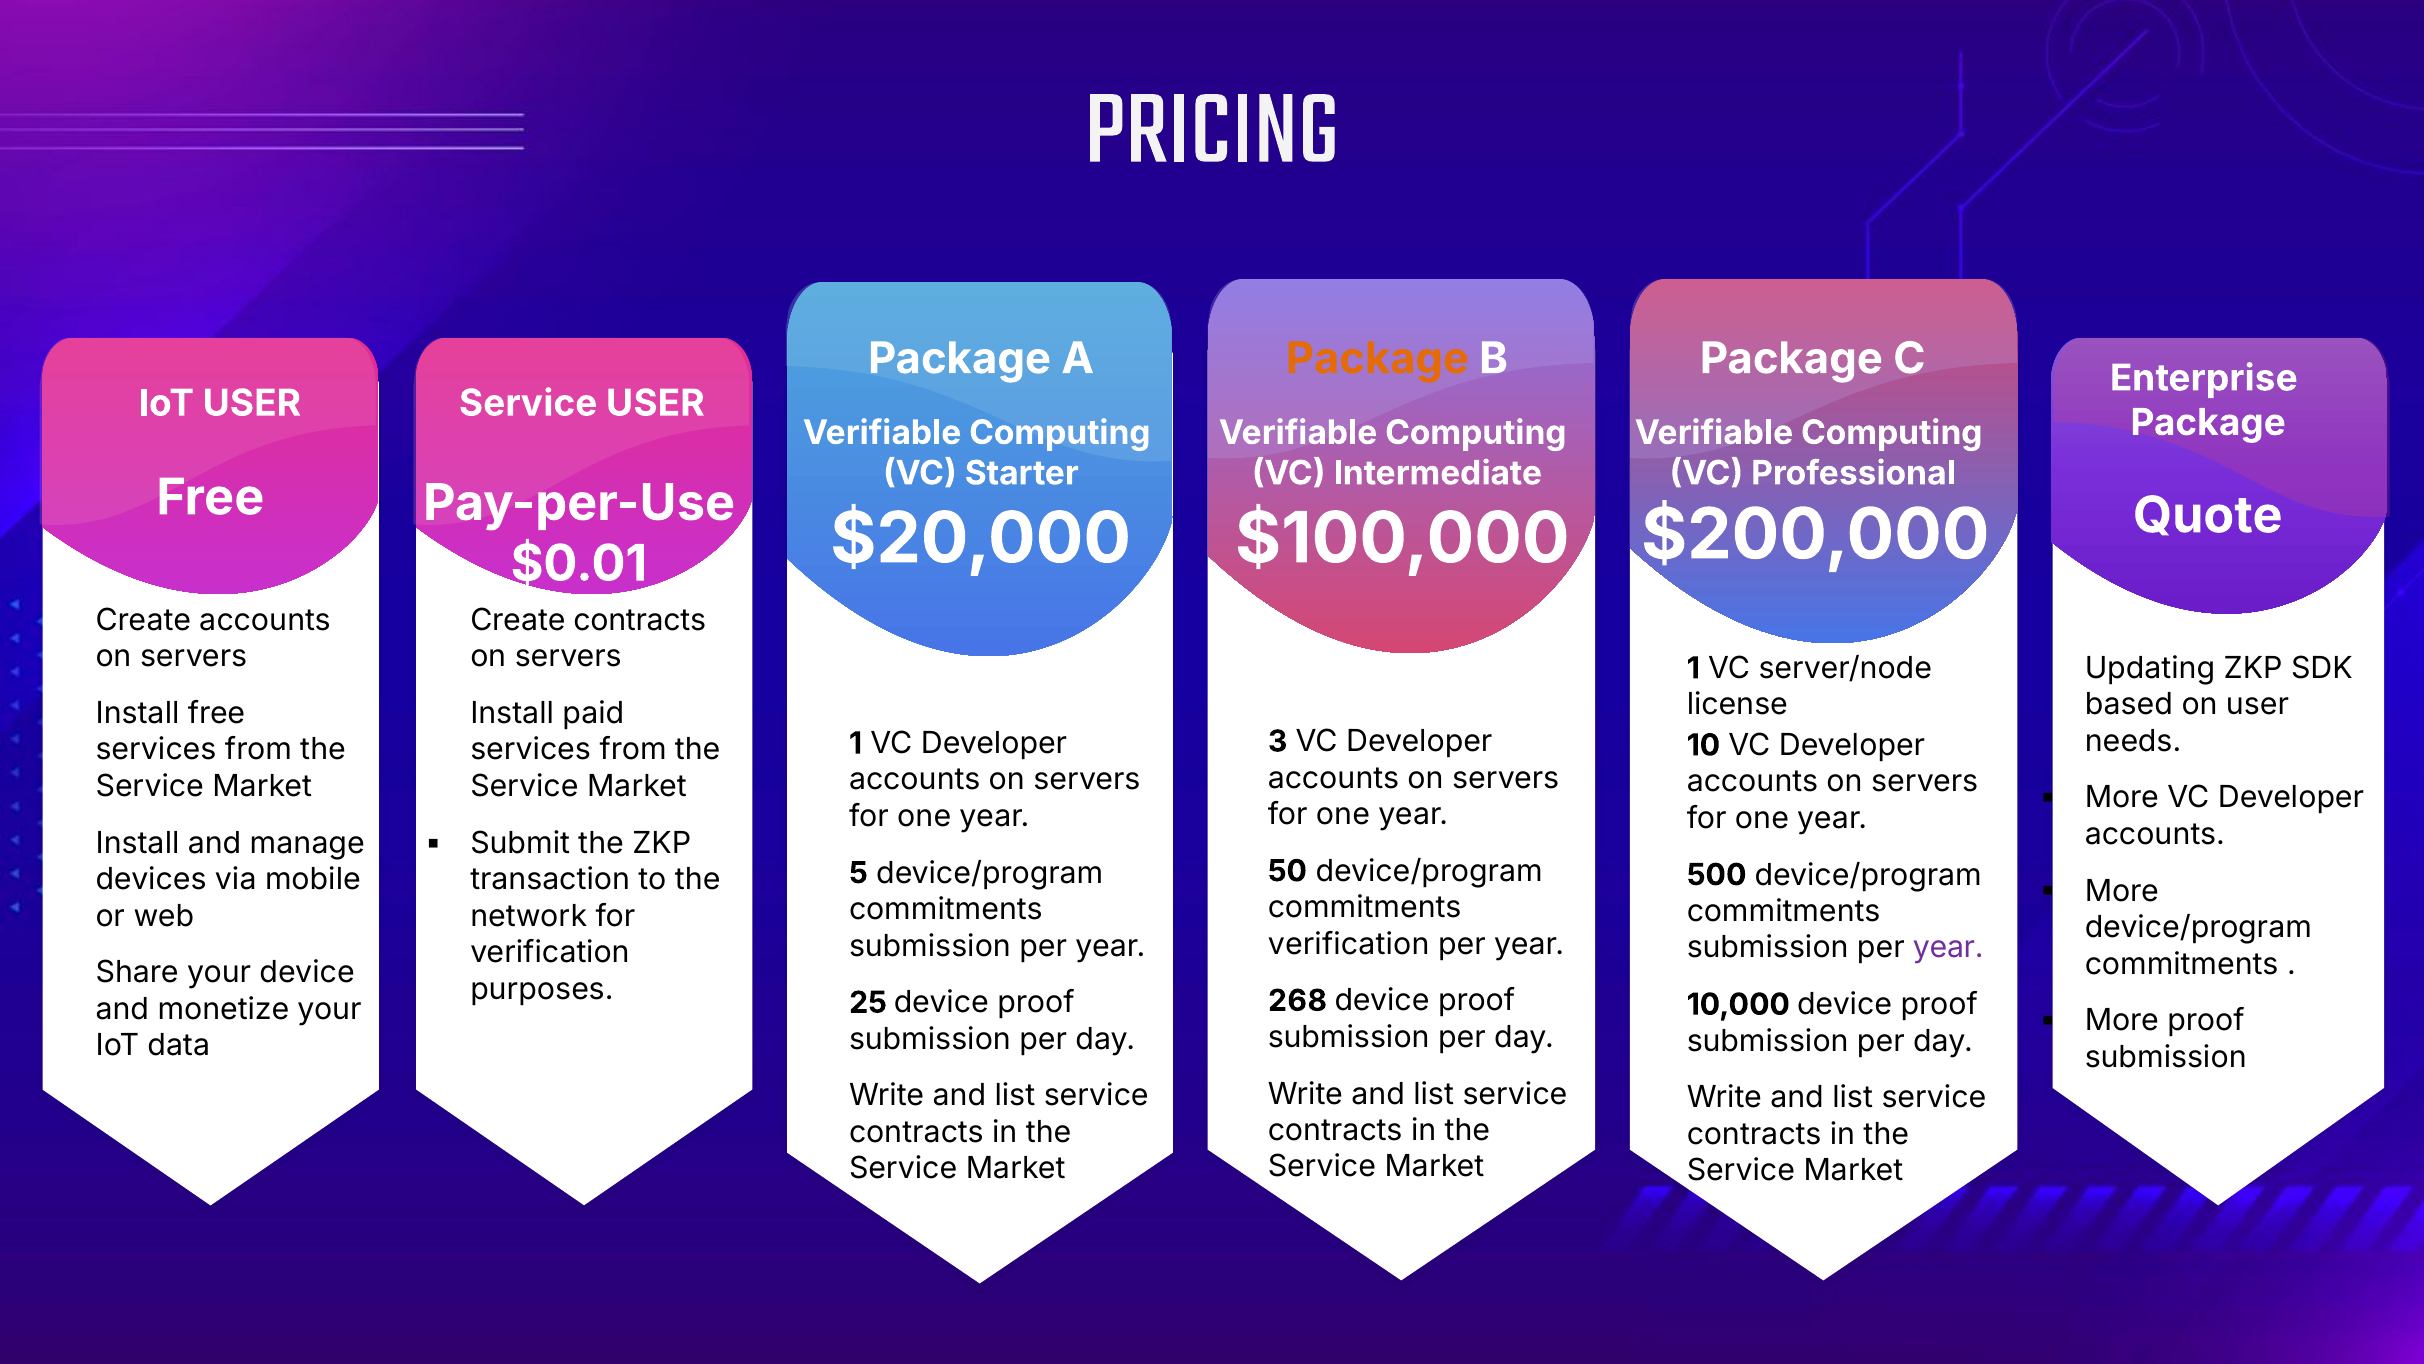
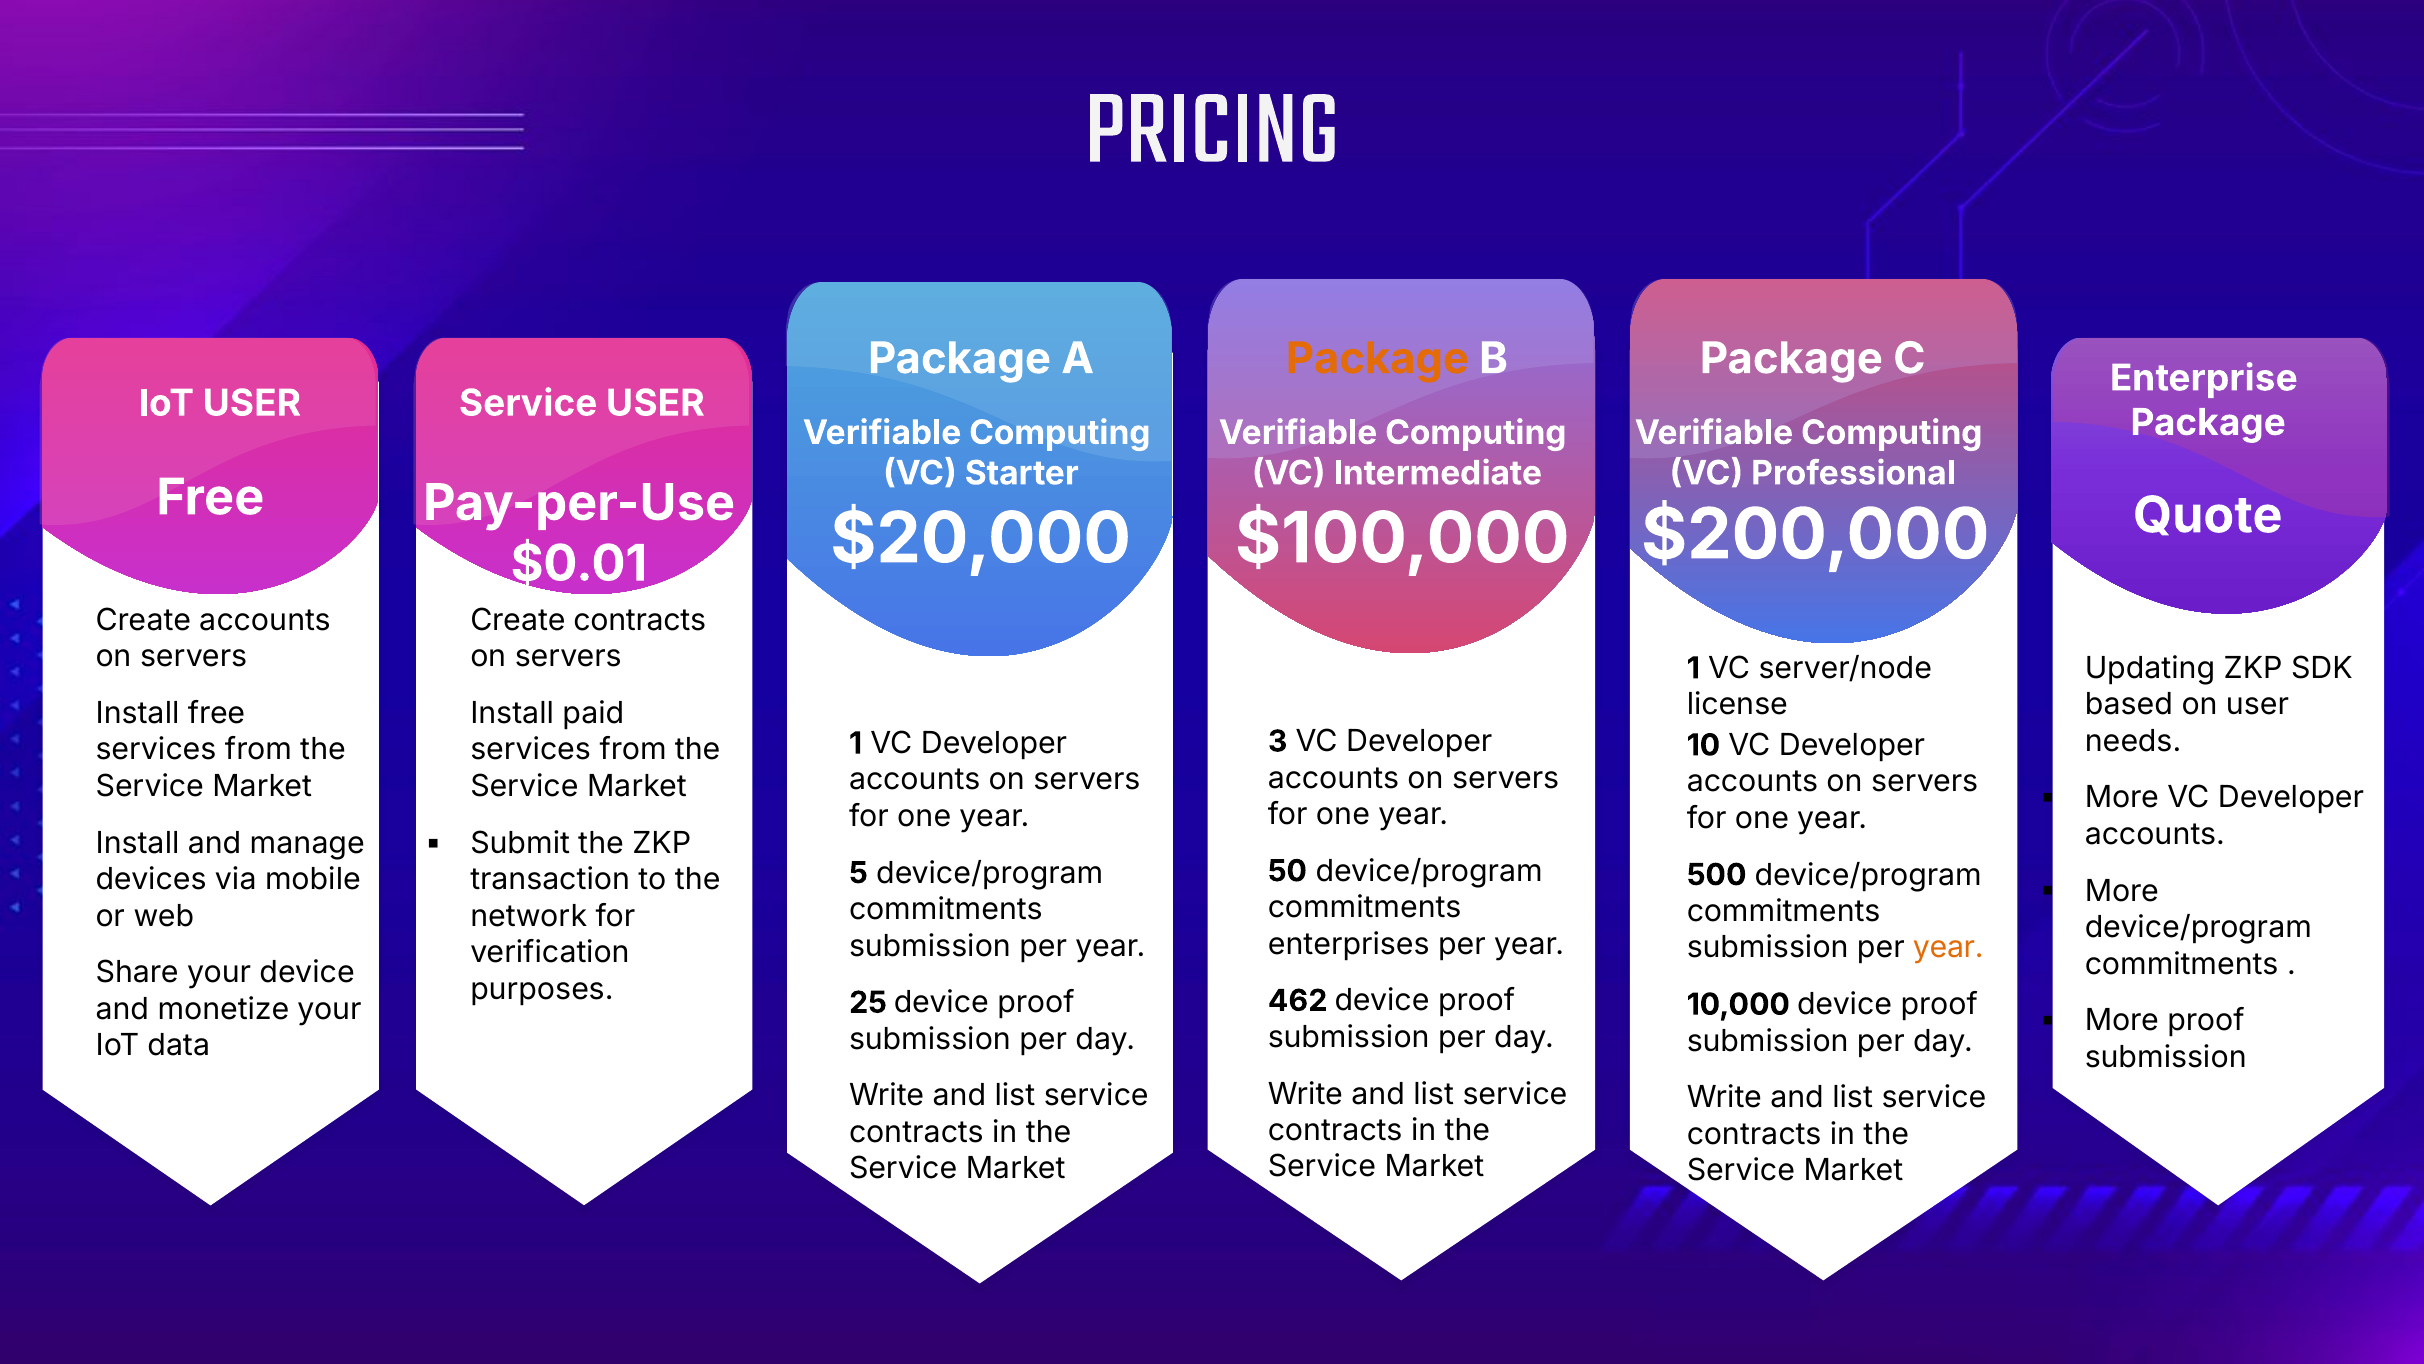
verification: verification -> enterprises (1349, 944)
year colour: purple -> orange (1948, 948)
268: 268 -> 462 (1298, 1001)
